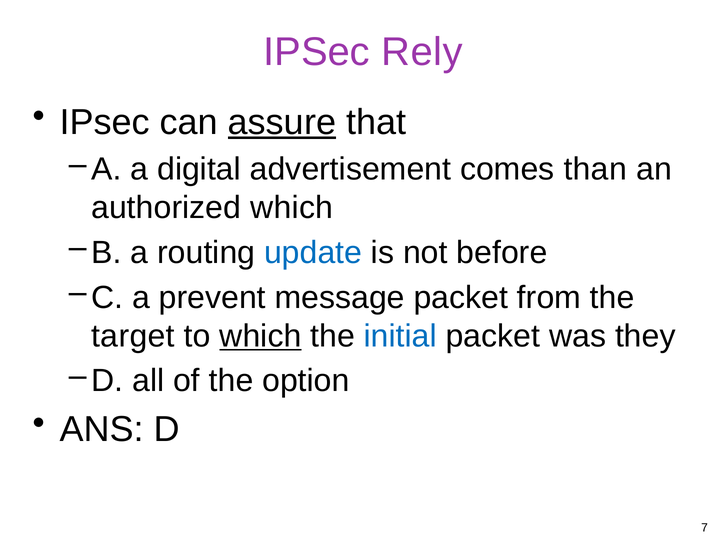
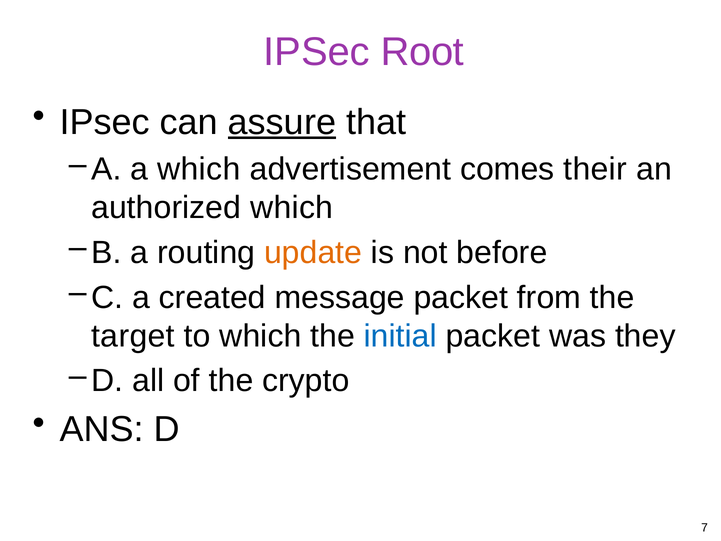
Rely: Rely -> Root (422, 52)
a digital: digital -> which (199, 169)
than: than -> their (595, 169)
update colour: blue -> orange (313, 252)
prevent: prevent -> created (212, 297)
which underline: present -> none (260, 336)
option: option -> crypto (306, 381)
